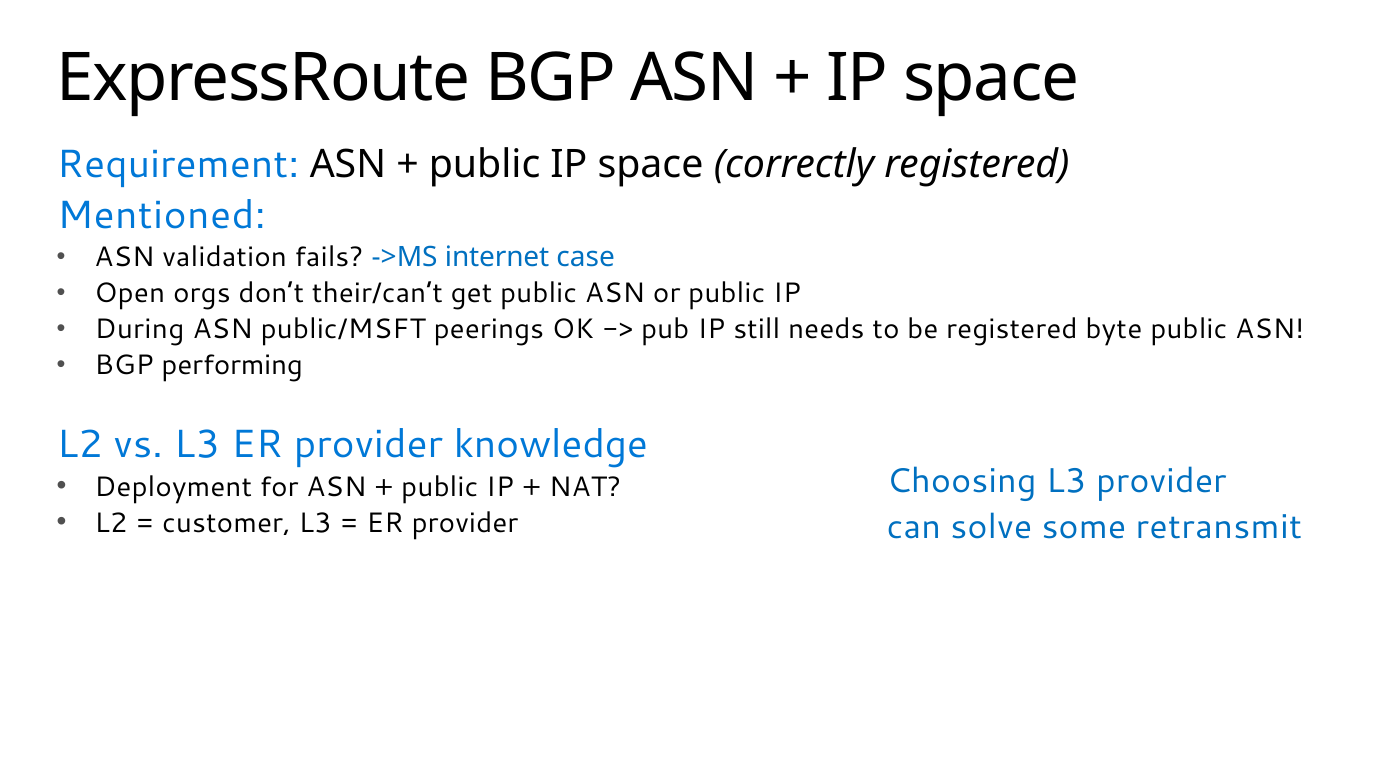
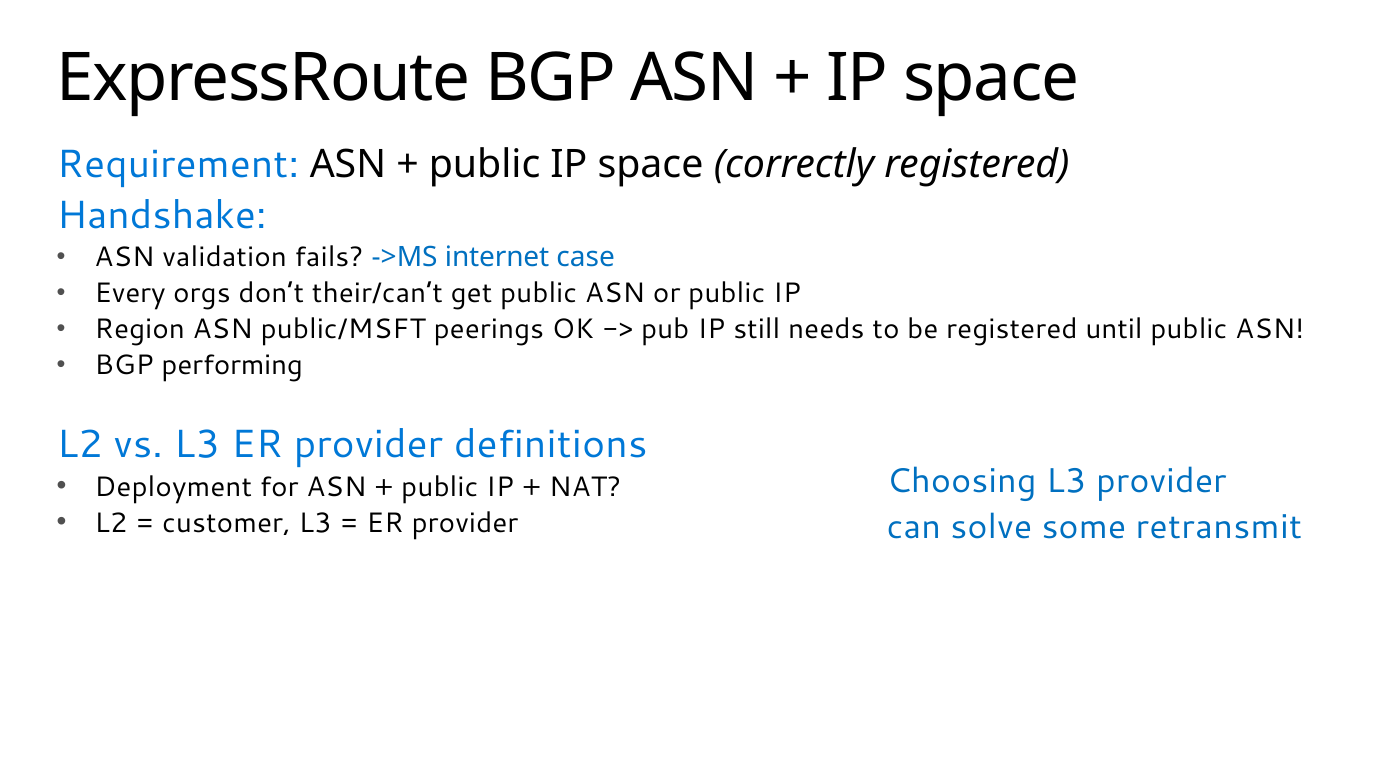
Mentioned: Mentioned -> Handshake (162, 215)
Open: Open -> Every (130, 293)
During: During -> Region (140, 329)
byte: byte -> until (1114, 329)
knowledge: knowledge -> definitions (551, 445)
